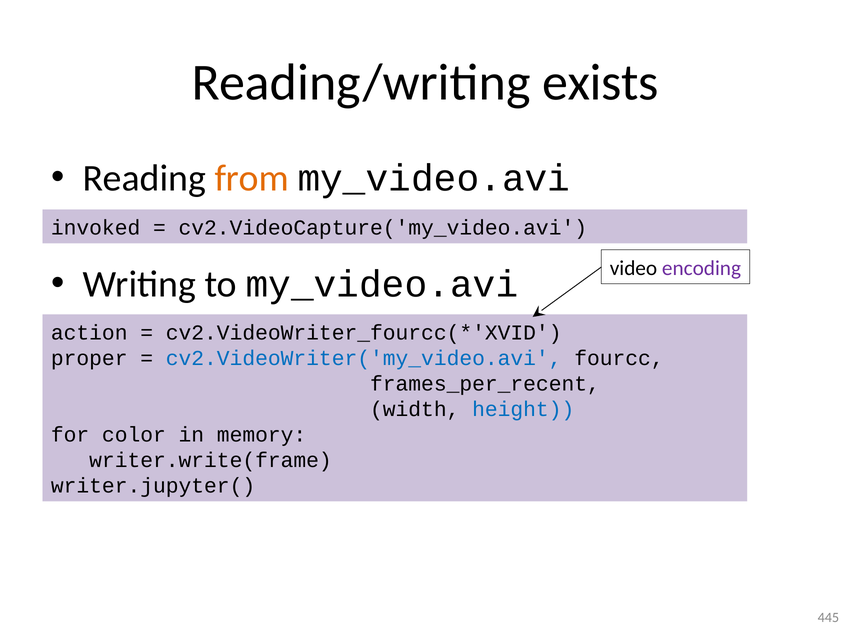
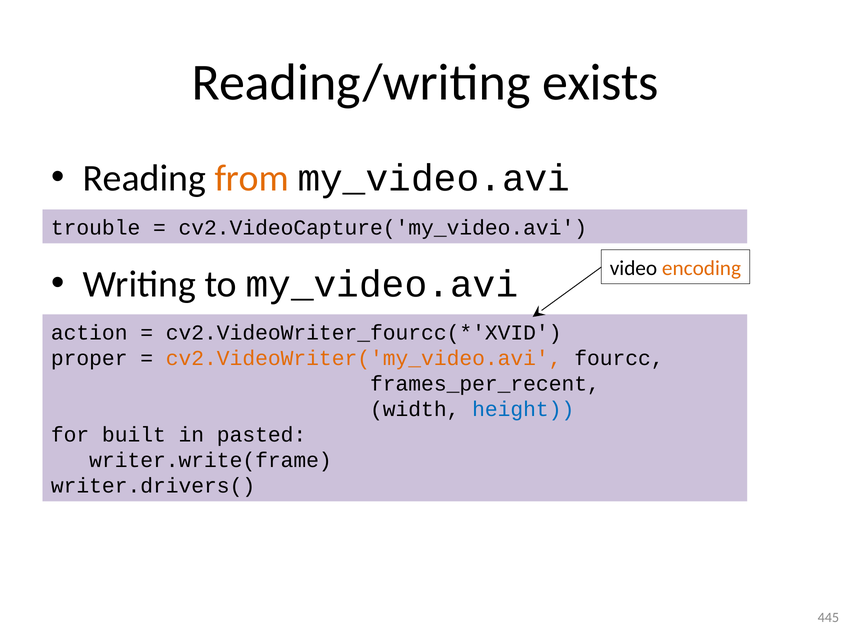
invoked: invoked -> trouble (96, 228)
encoding colour: purple -> orange (701, 269)
cv2.VideoWriter('my_video.avi colour: blue -> orange (364, 358)
color: color -> built (134, 435)
memory: memory -> pasted (262, 435)
writer.jupyter(: writer.jupyter( -> writer.drivers( (153, 486)
